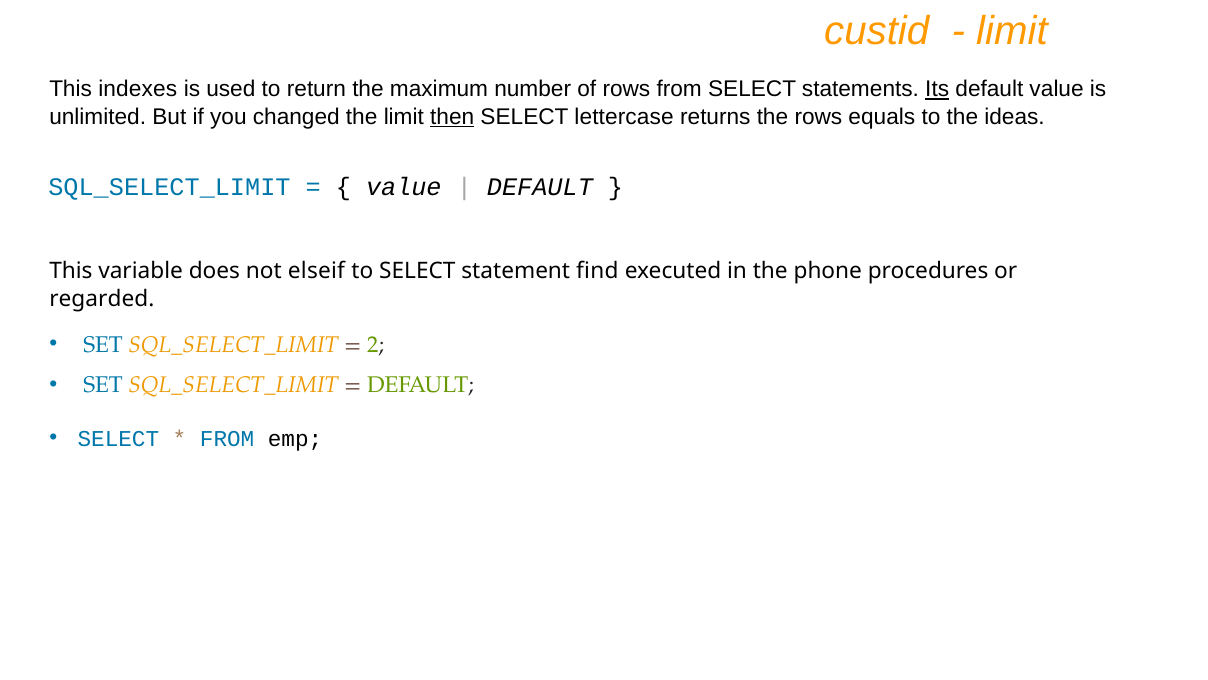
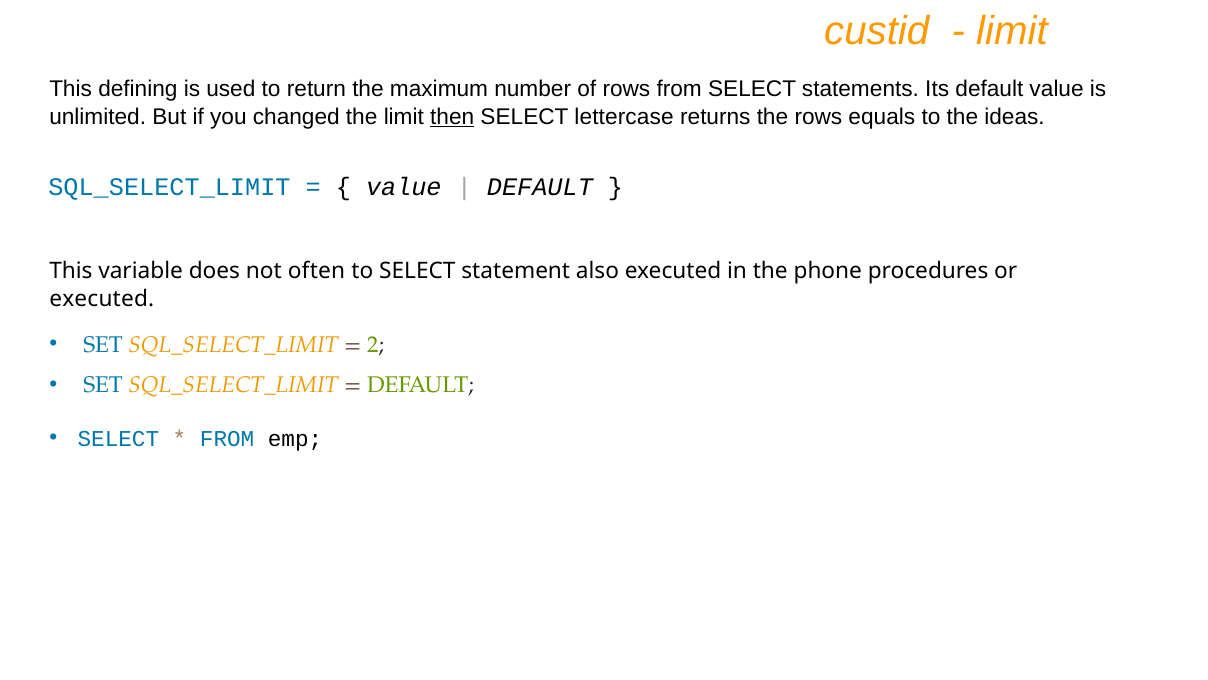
indexes: indexes -> defining (138, 89)
Its underline: present -> none (937, 89)
elseif: elseif -> often (316, 271)
find: find -> also (597, 271)
regarded: regarded -> executed (102, 298)
